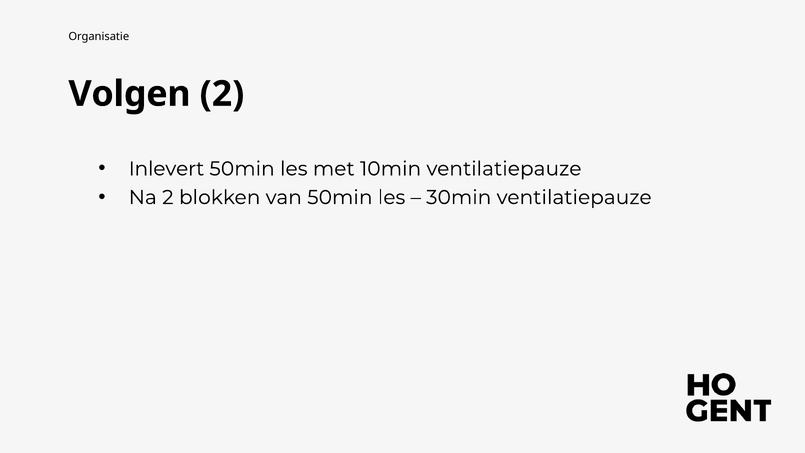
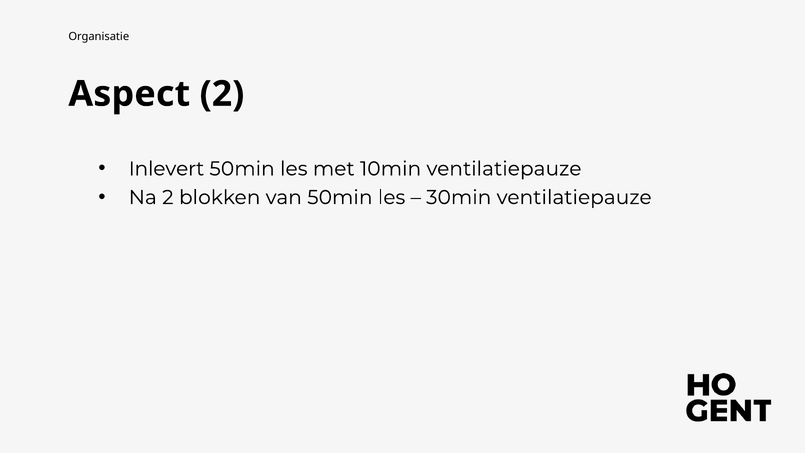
Volgen: Volgen -> Aspect (129, 94)
